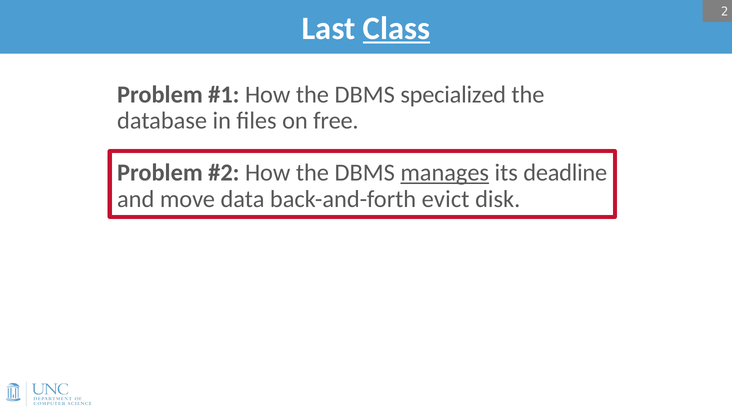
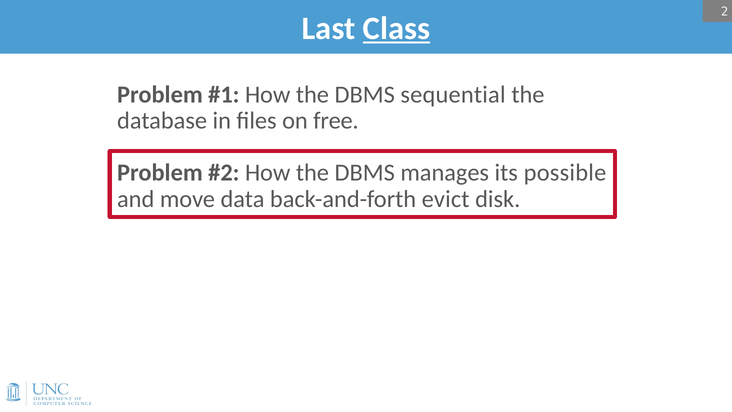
specialized: specialized -> sequential (453, 94)
manages underline: present -> none (445, 173)
deadline: deadline -> possible (565, 173)
